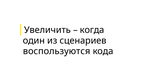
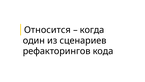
Увеличить: Увеличить -> Относится (47, 30)
воспользуются: воспользуются -> рефакторингов (57, 51)
